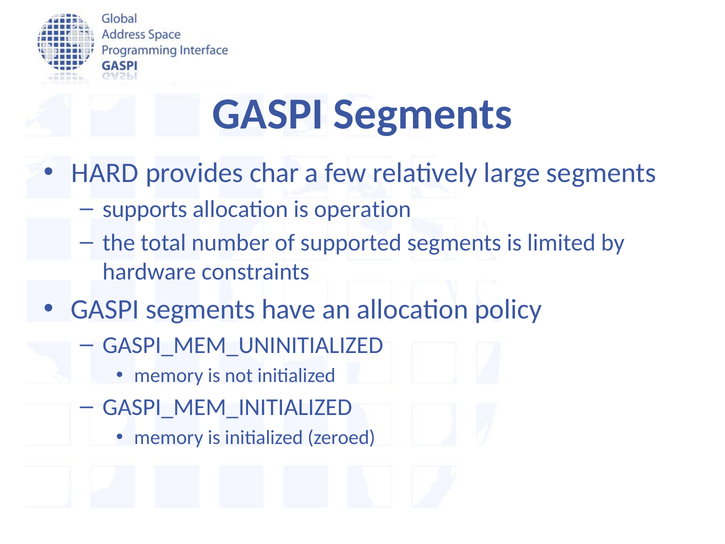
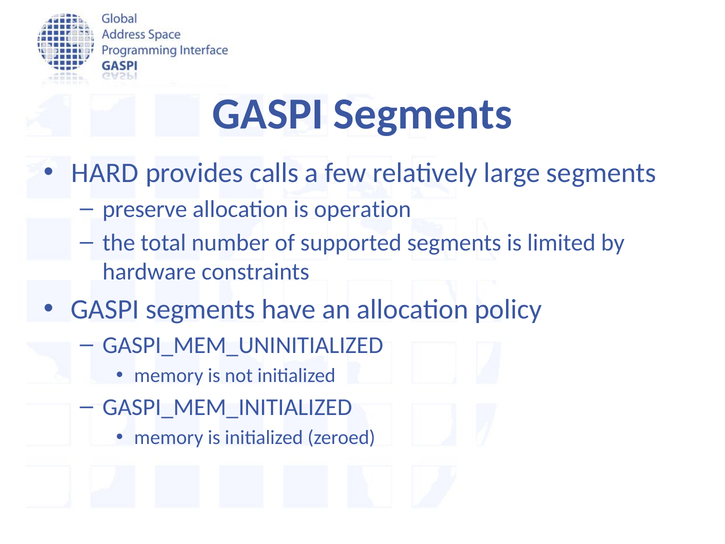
char: char -> calls (274, 173)
supports: supports -> preserve (145, 209)
